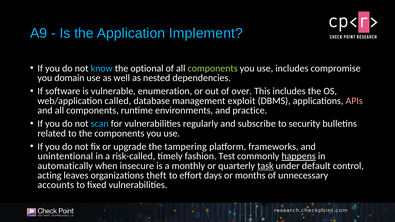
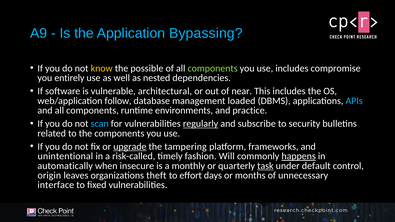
Implement: Implement -> Bypassing (206, 33)
know colour: light blue -> yellow (102, 68)
optional: optional -> possible (147, 68)
domain: domain -> entirely (69, 78)
enumeration: enumeration -> architectural (165, 91)
over: over -> near (242, 91)
called: called -> follow (118, 101)
exploit: exploit -> loaded (242, 101)
APIs colour: pink -> light blue (354, 101)
regularly underline: none -> present (201, 124)
upgrade underline: none -> present (130, 147)
Test: Test -> Will (227, 156)
acting: acting -> origin (49, 176)
accounts: accounts -> interface (56, 185)
